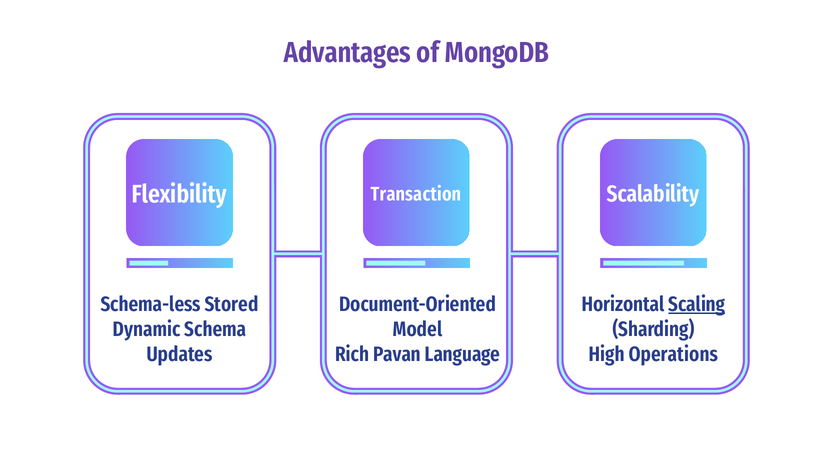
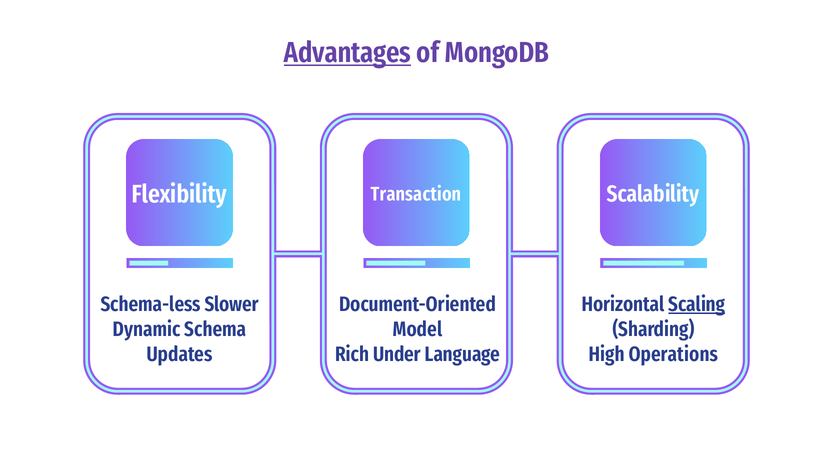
Advantages underline: none -> present (347, 53)
Stored: Stored -> Slower (232, 304)
Pavan: Pavan -> Under (397, 354)
